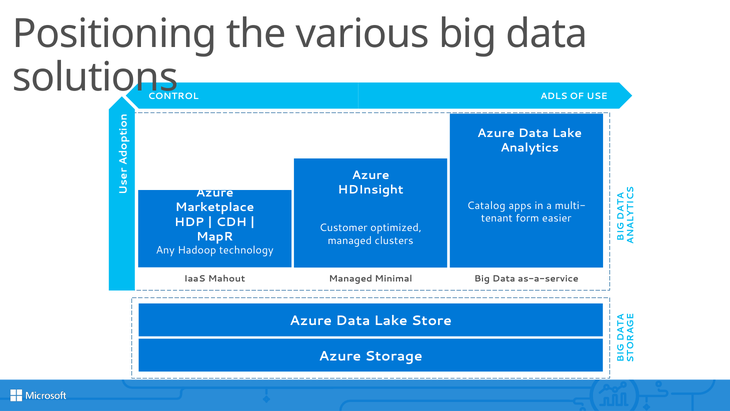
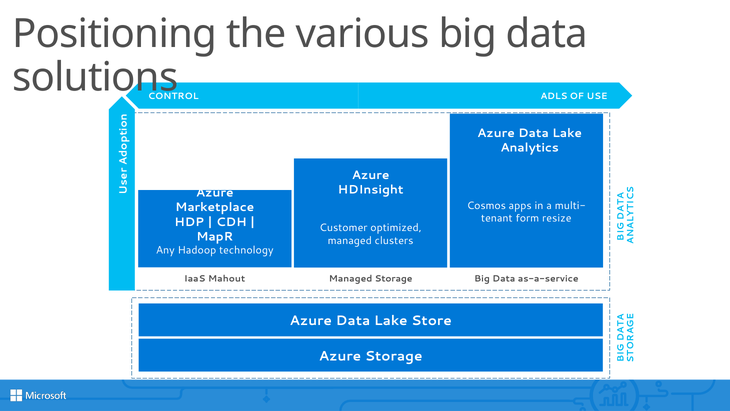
Catalog: Catalog -> Cosmos (486, 205)
easier: easier -> resize (557, 218)
Managed Minimal: Minimal -> Storage (394, 279)
